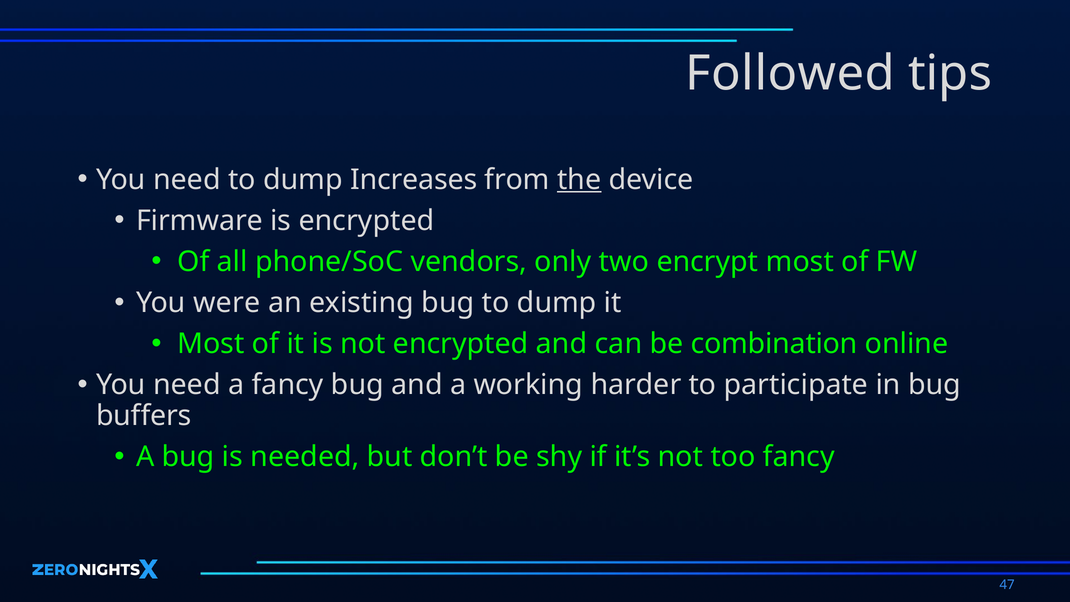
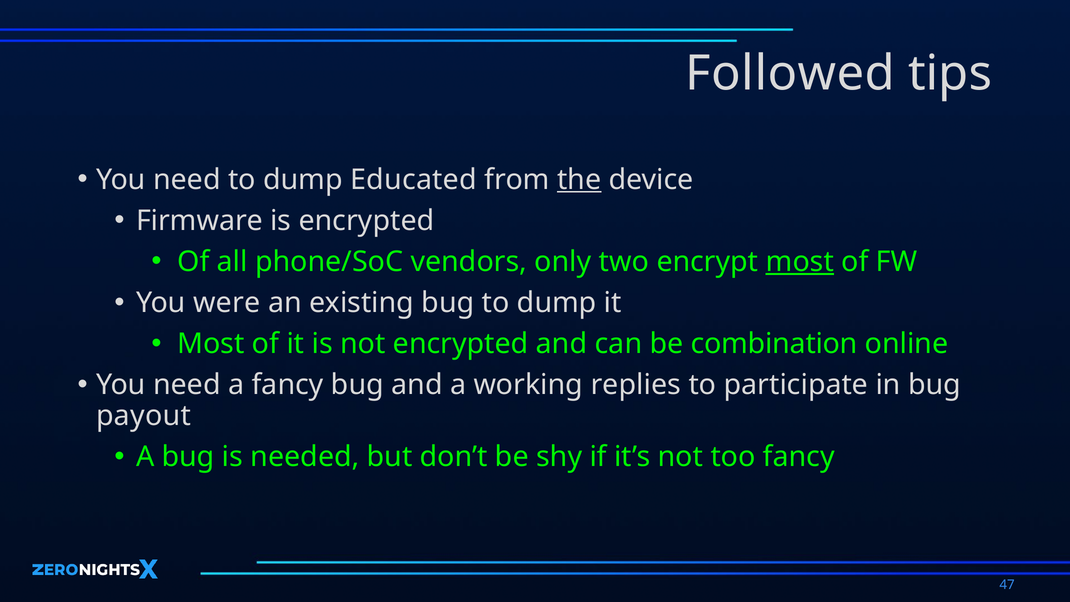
Increases: Increases -> Educated (414, 180)
most underline: none -> present (800, 262)
harder: harder -> replies (636, 385)
buffers: buffers -> payout (143, 416)
